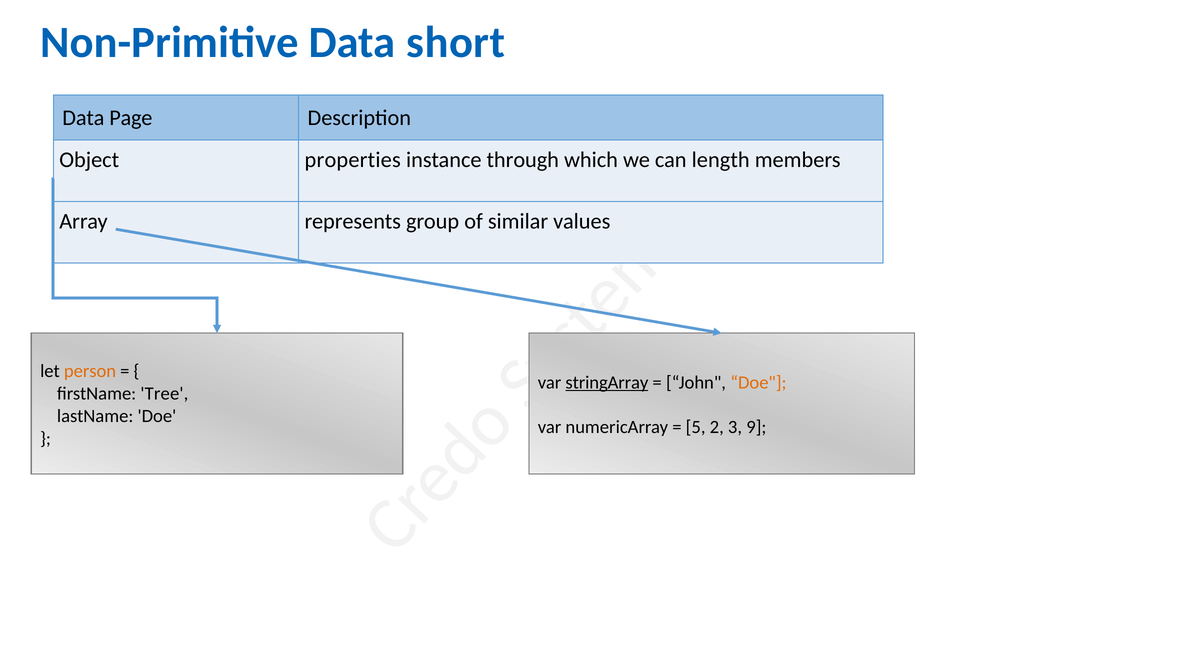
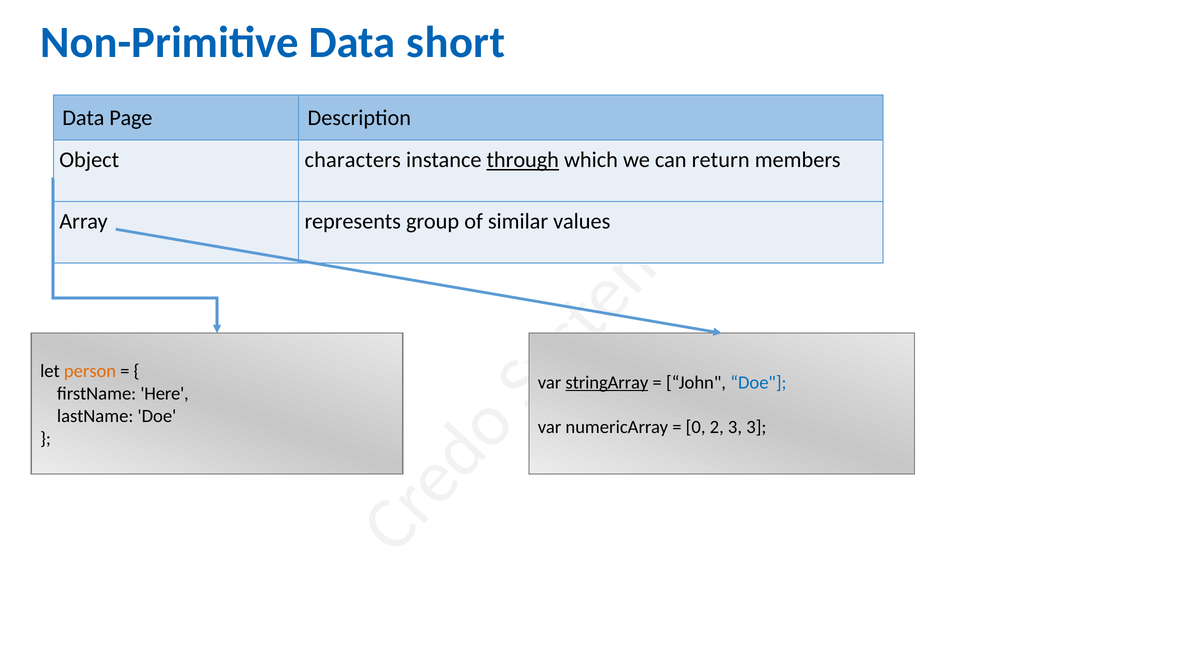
properties: properties -> characters (353, 160)
through underline: none -> present (523, 160)
length: length -> return (721, 160)
Doe colour: orange -> blue (758, 382)
Tree: Tree -> Here (165, 393)
5: 5 -> 0 (696, 427)
3 9: 9 -> 3 (756, 427)
